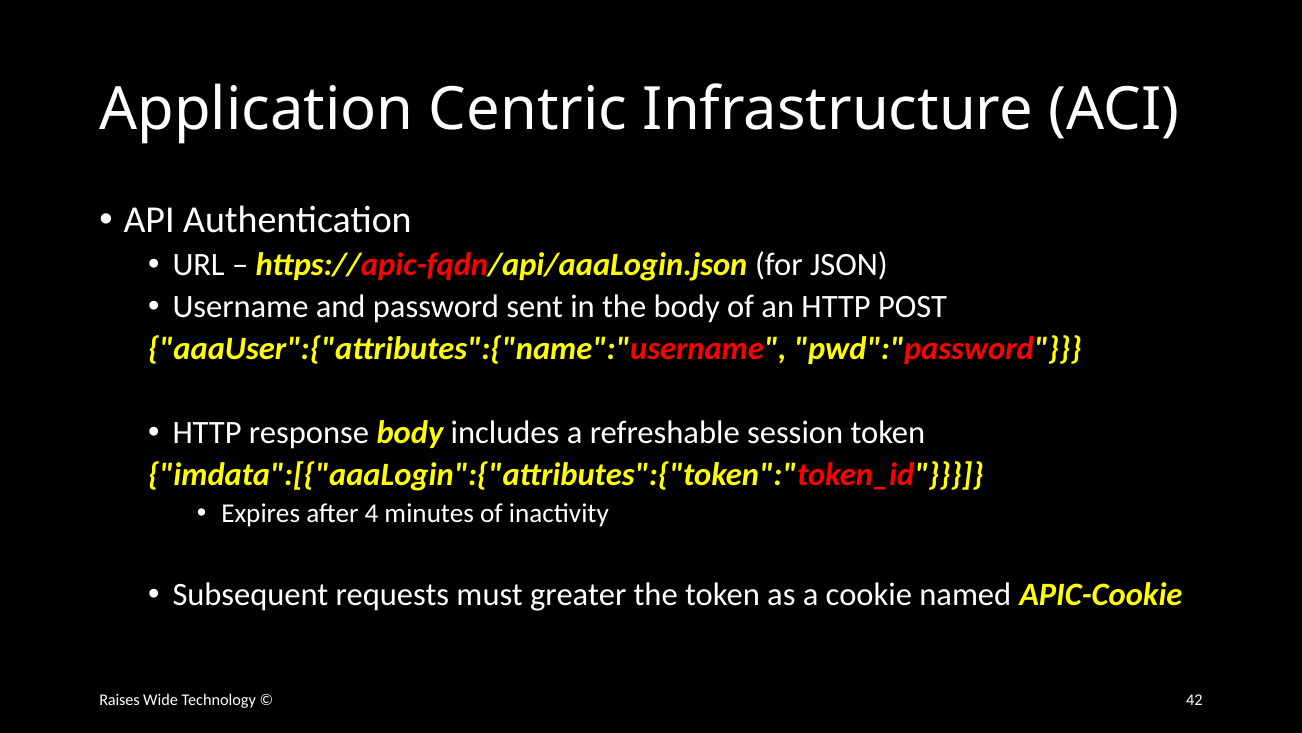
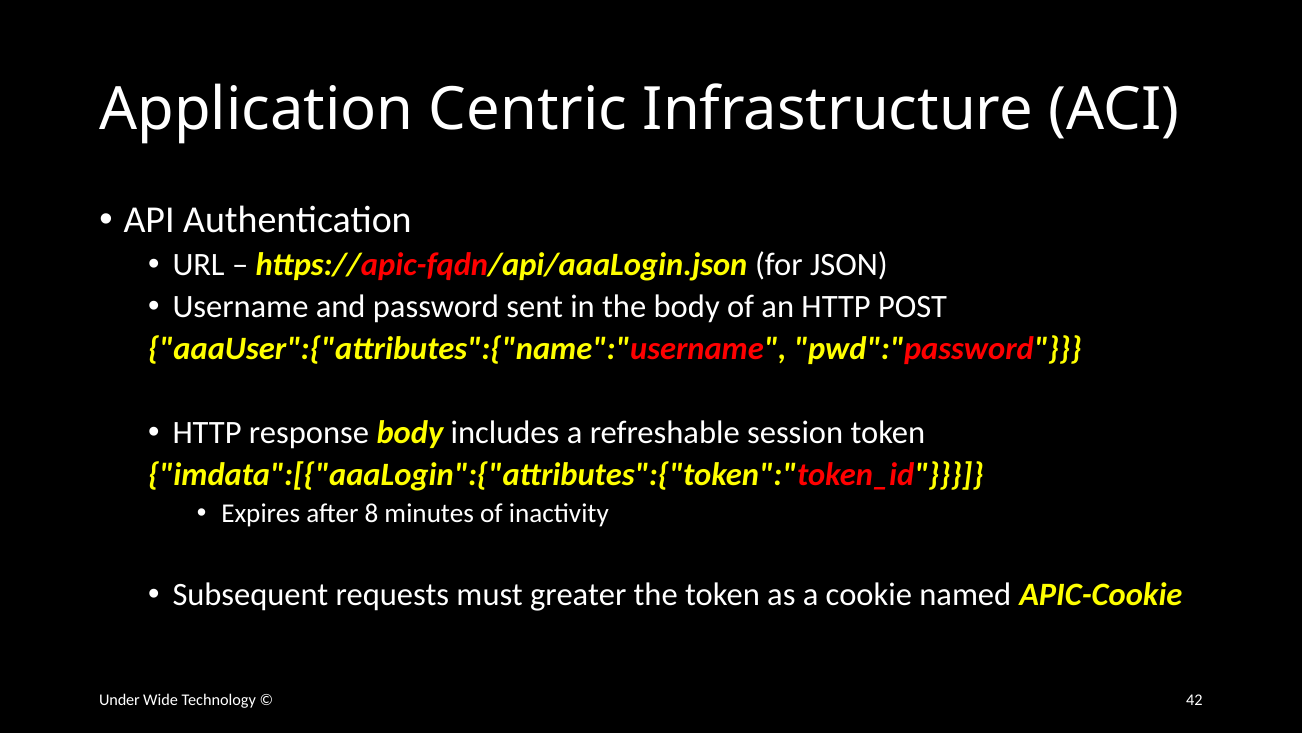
4: 4 -> 8 (372, 514)
Raises: Raises -> Under (119, 699)
